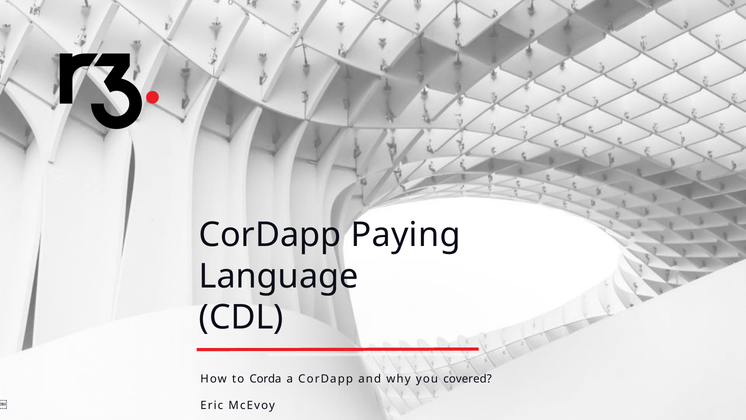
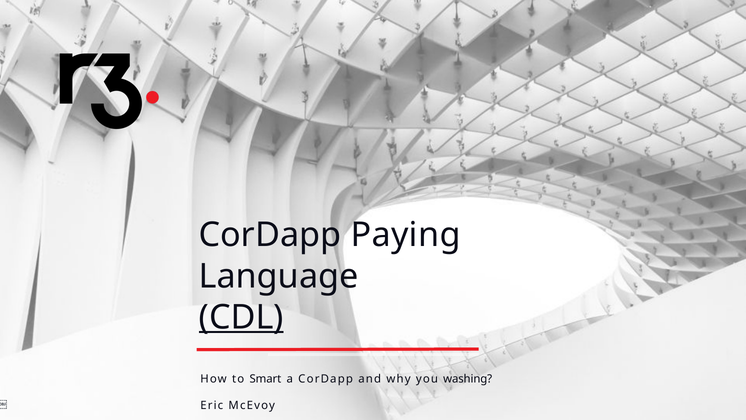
CDL underline: none -> present (241, 317)
Corda: Corda -> Smart (265, 379)
covered: covered -> washing (468, 379)
